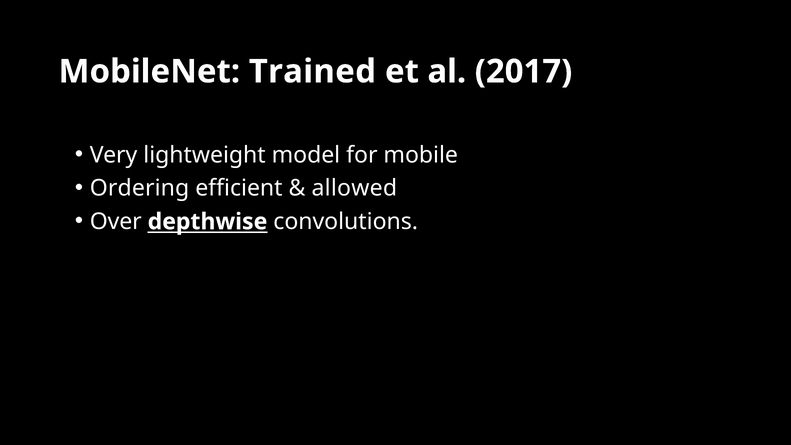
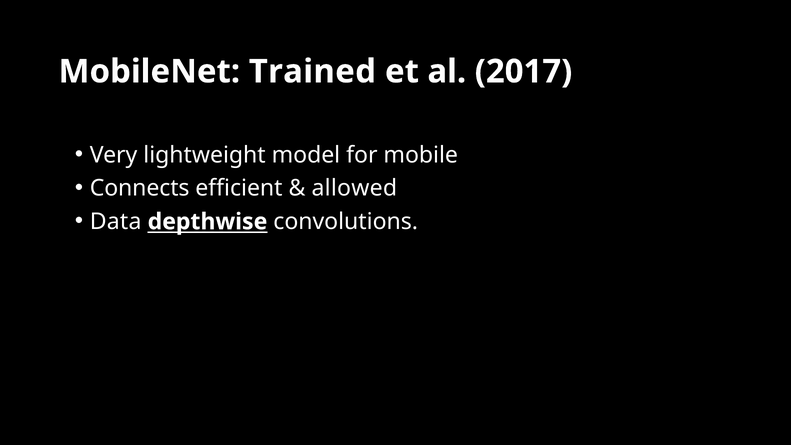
Ordering: Ordering -> Connects (140, 188)
Over: Over -> Data (116, 222)
